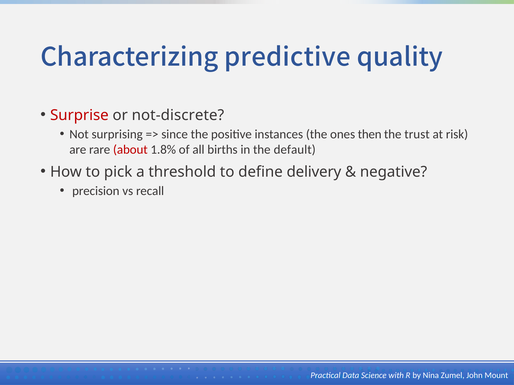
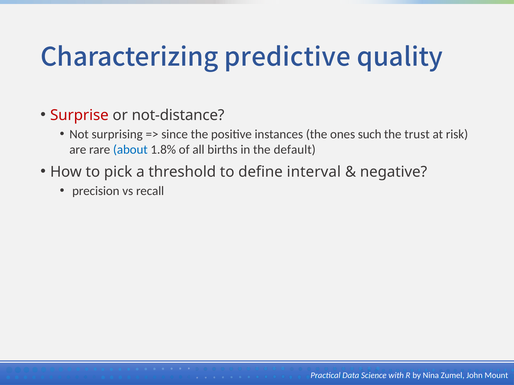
not-discrete: not-discrete -> not-distance (178, 115)
then: then -> such (370, 134)
about colour: red -> blue (130, 150)
delivery: delivery -> interval (314, 172)
